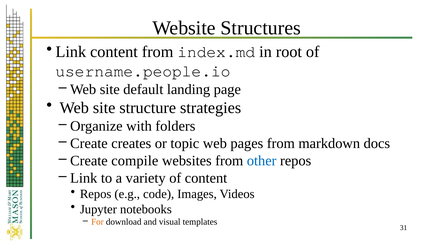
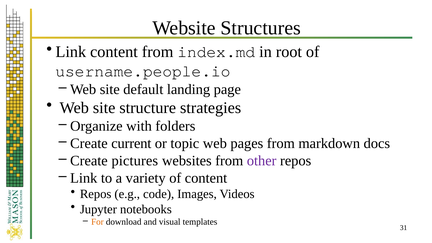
creates: creates -> current (131, 143)
compile: compile -> pictures (135, 161)
other colour: blue -> purple (262, 161)
